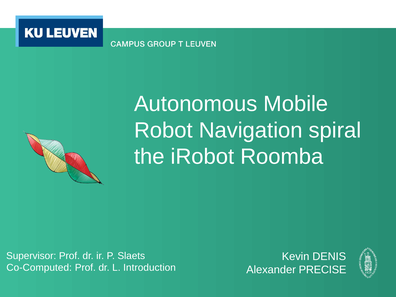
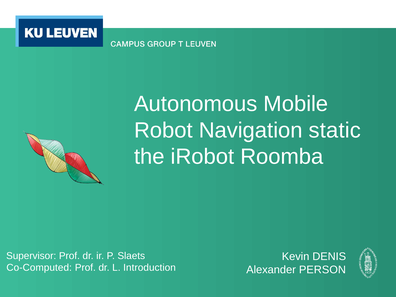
spiral: spiral -> static (335, 130)
PRECISE: PRECISE -> PERSON (322, 270)
